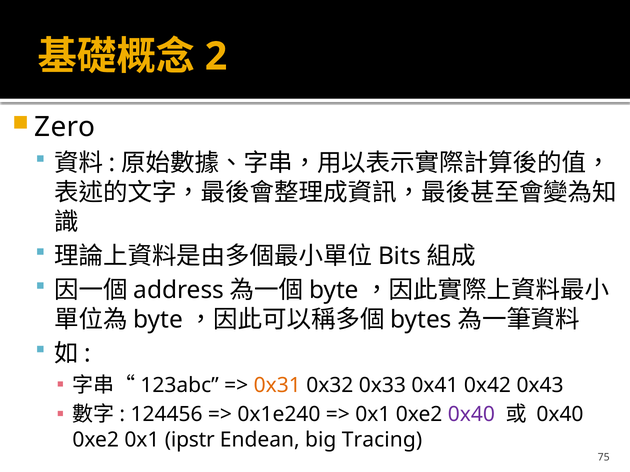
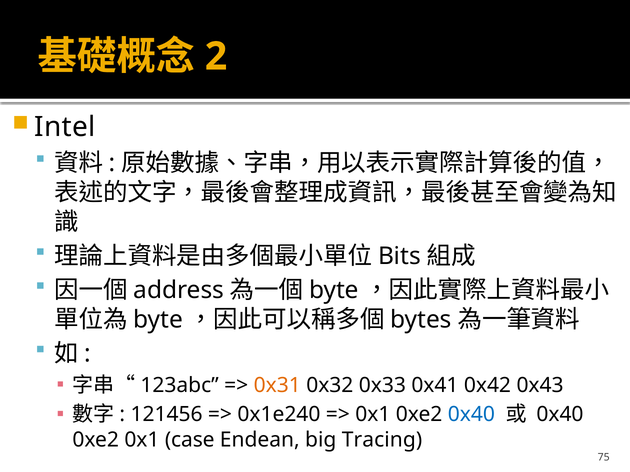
Zero: Zero -> Intel (65, 127)
124456: 124456 -> 121456 (167, 415)
0x40 colour: purple -> blue (471, 415)
ipstr: ipstr -> case (190, 440)
